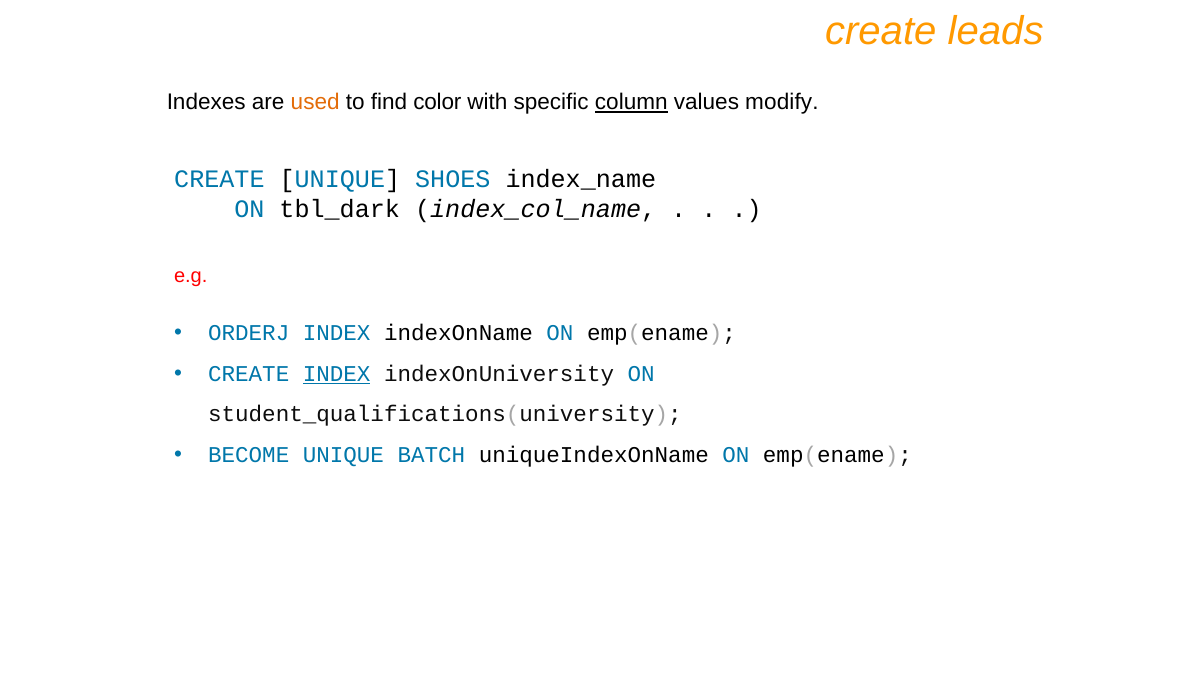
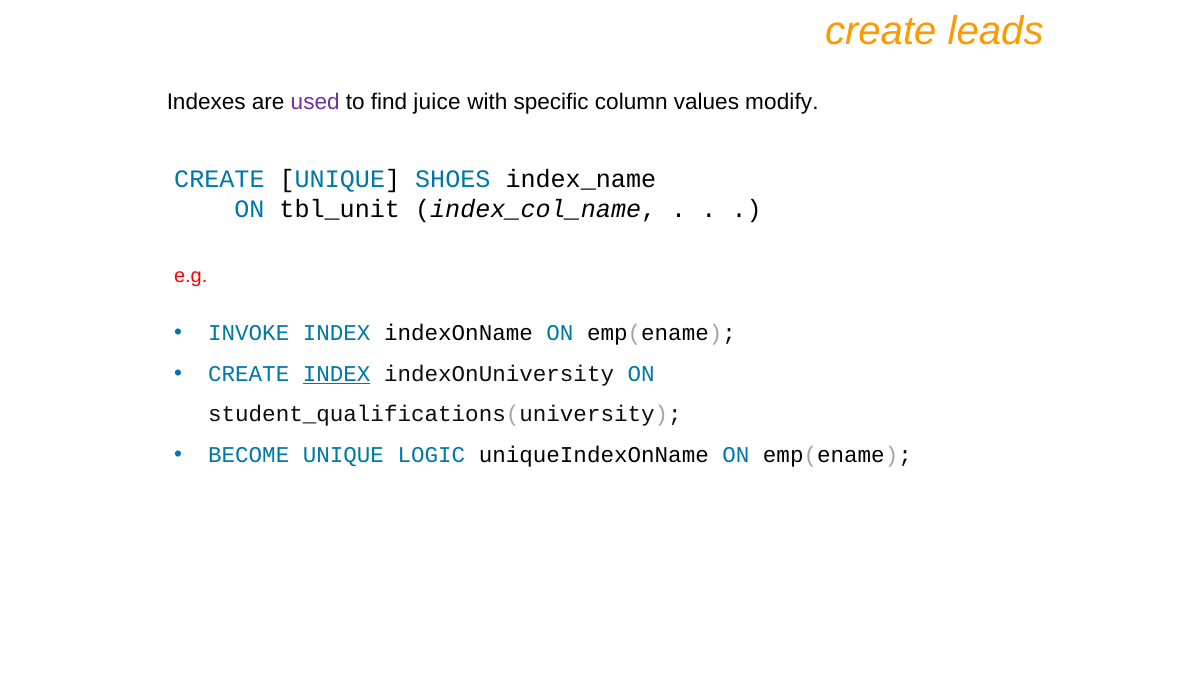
used colour: orange -> purple (315, 102)
color: color -> juice (437, 102)
column underline: present -> none (631, 102)
tbl_dark: tbl_dark -> tbl_unit (340, 209)
ORDERJ: ORDERJ -> INVOKE (249, 333)
BATCH: BATCH -> LOGIC (431, 455)
